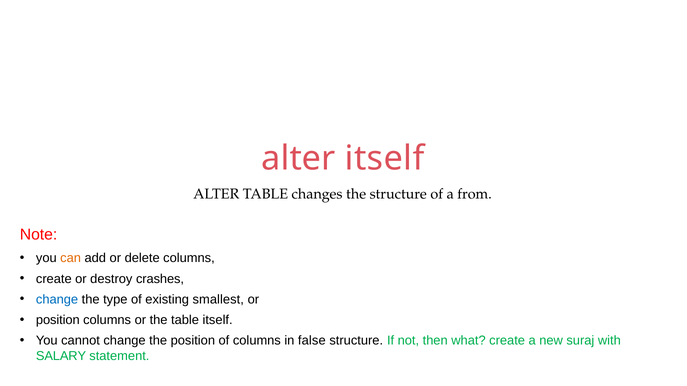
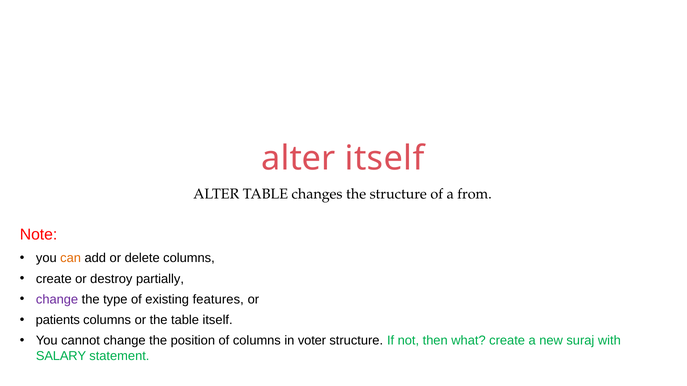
crashes: crashes -> partially (160, 279)
change colour: blue -> purple (57, 300)
smallest: smallest -> features (218, 300)
position: position -> patients (58, 320)
false: false -> voter (312, 341)
